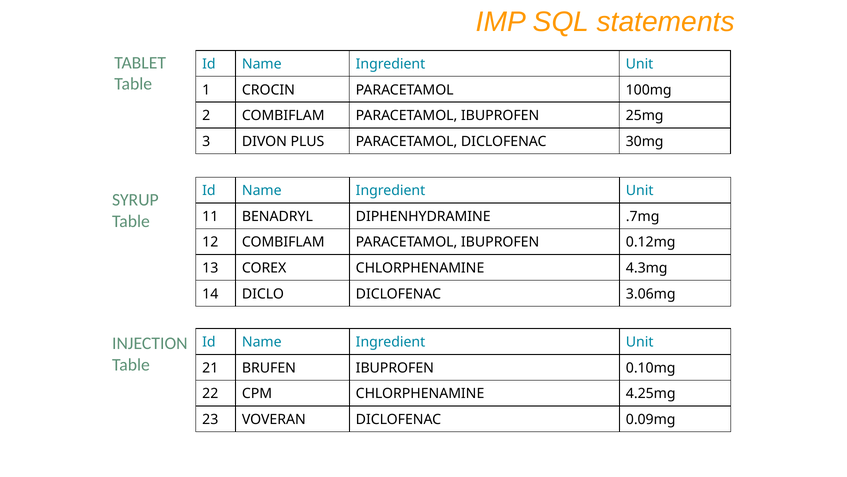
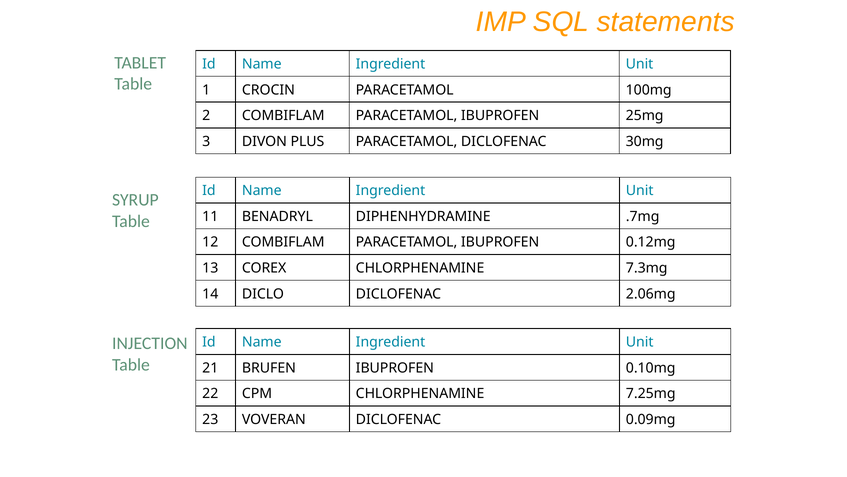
4.3mg: 4.3mg -> 7.3mg (647, 268)
3.06mg: 3.06mg -> 2.06mg (651, 294)
4.25mg: 4.25mg -> 7.25mg (651, 393)
